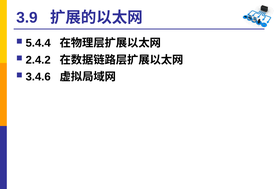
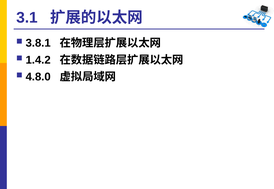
3.9: 3.9 -> 3.1 (27, 18)
5.4.4: 5.4.4 -> 3.8.1 (38, 43)
2.4.2: 2.4.2 -> 1.4.2 (38, 60)
3.4.6: 3.4.6 -> 4.8.0 (38, 77)
